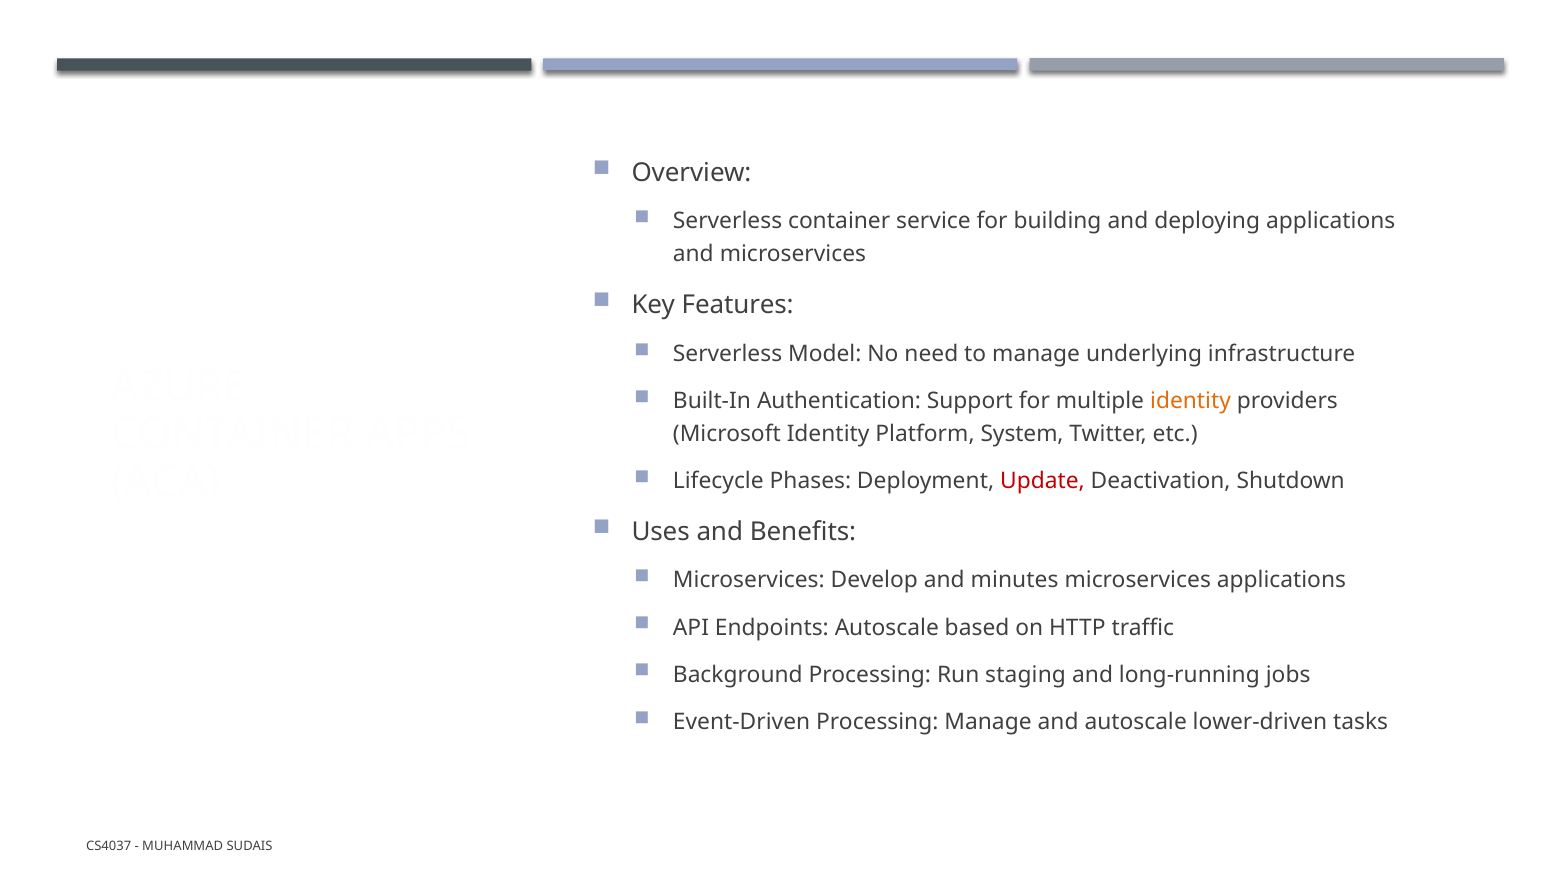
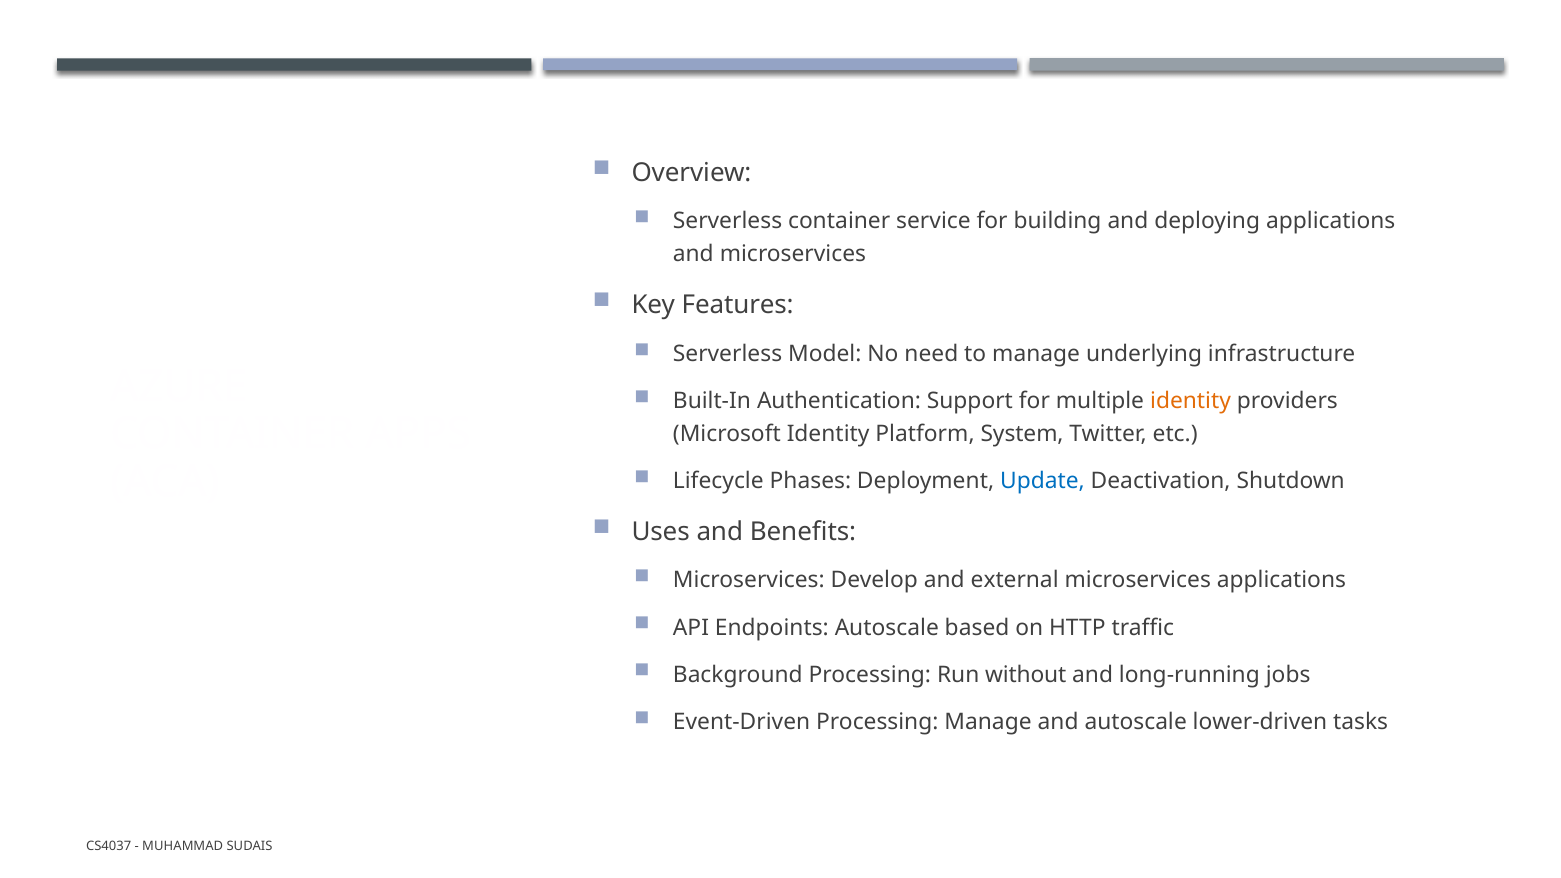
Update colour: red -> blue (1042, 481)
minutes: minutes -> external (1015, 580)
staging: staging -> without (1026, 675)
